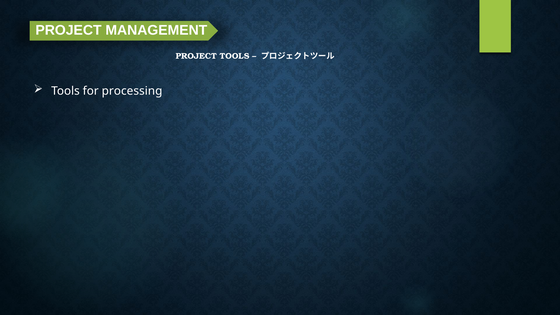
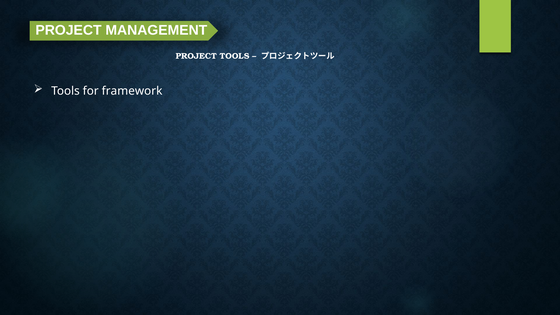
processing: processing -> framework (132, 91)
